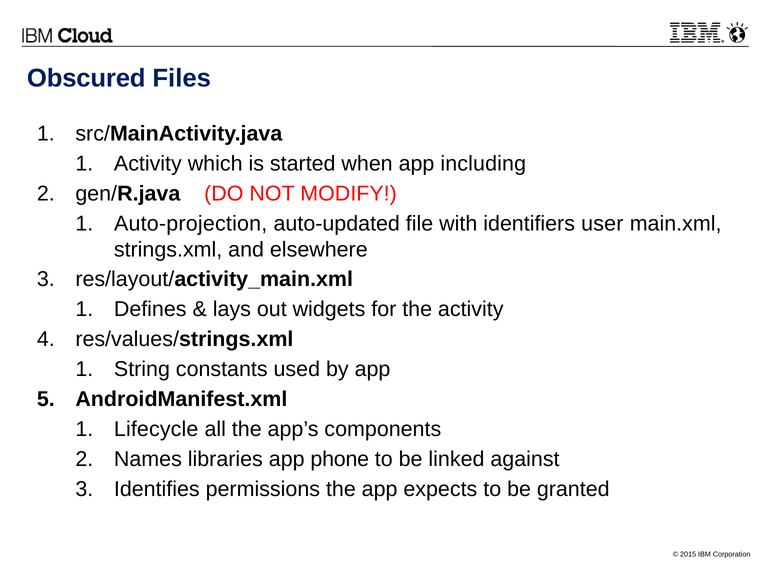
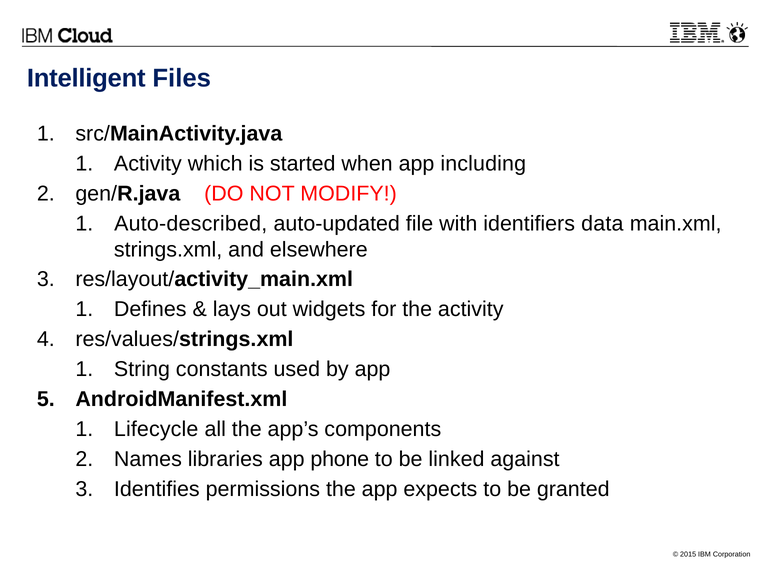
Obscured: Obscured -> Intelligent (86, 79)
Auto-projection: Auto-projection -> Auto-described (191, 224)
user: user -> data (602, 224)
